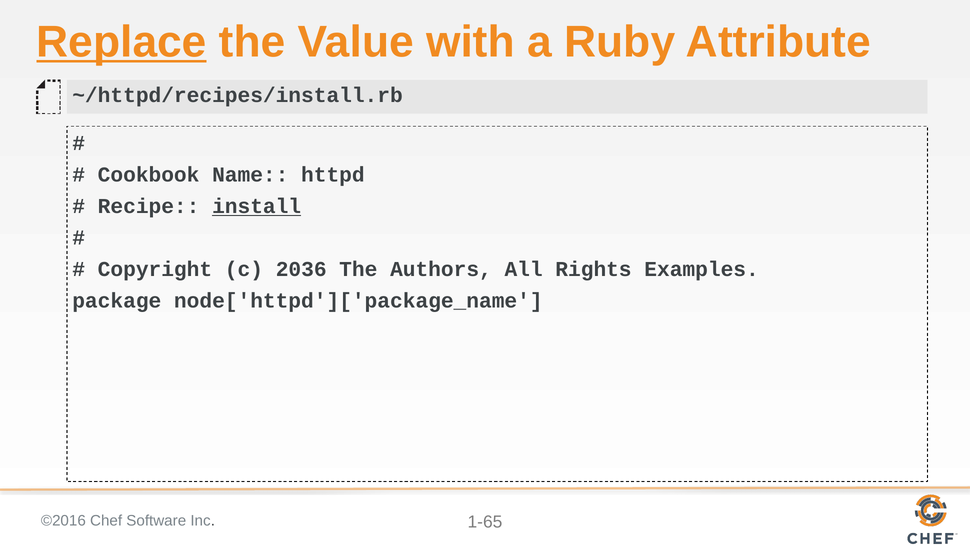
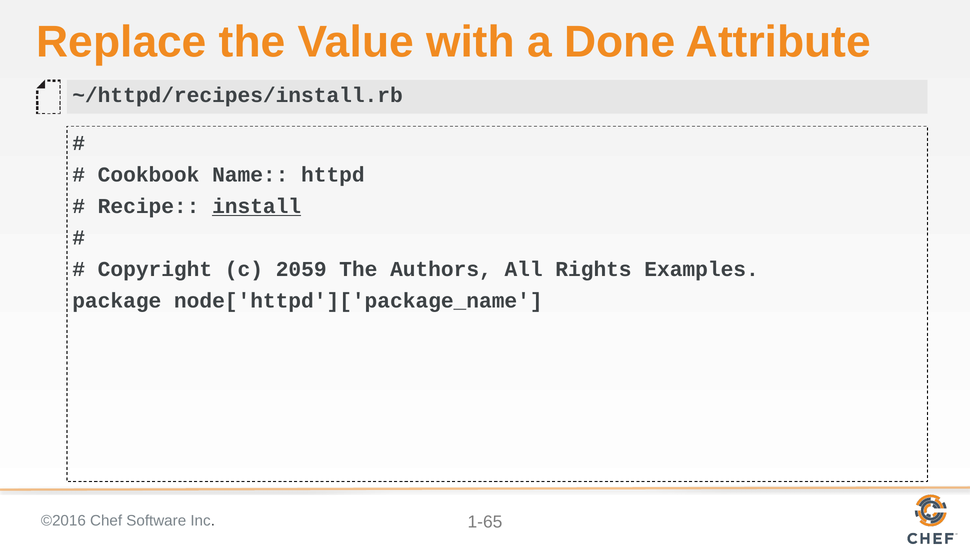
Replace underline: present -> none (121, 42)
Ruby: Ruby -> Done (620, 42)
2036: 2036 -> 2059 (301, 269)
